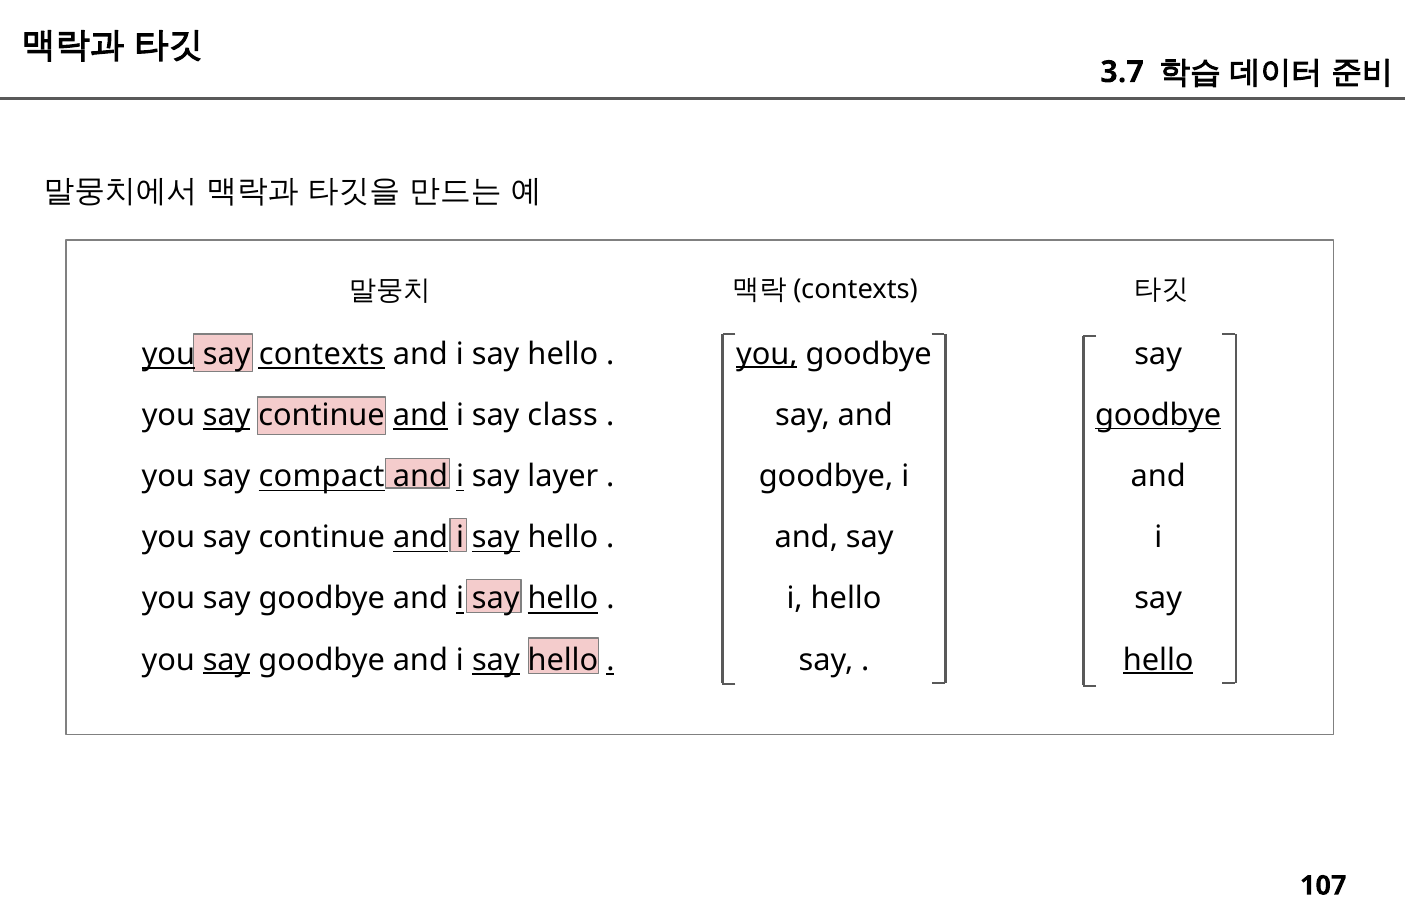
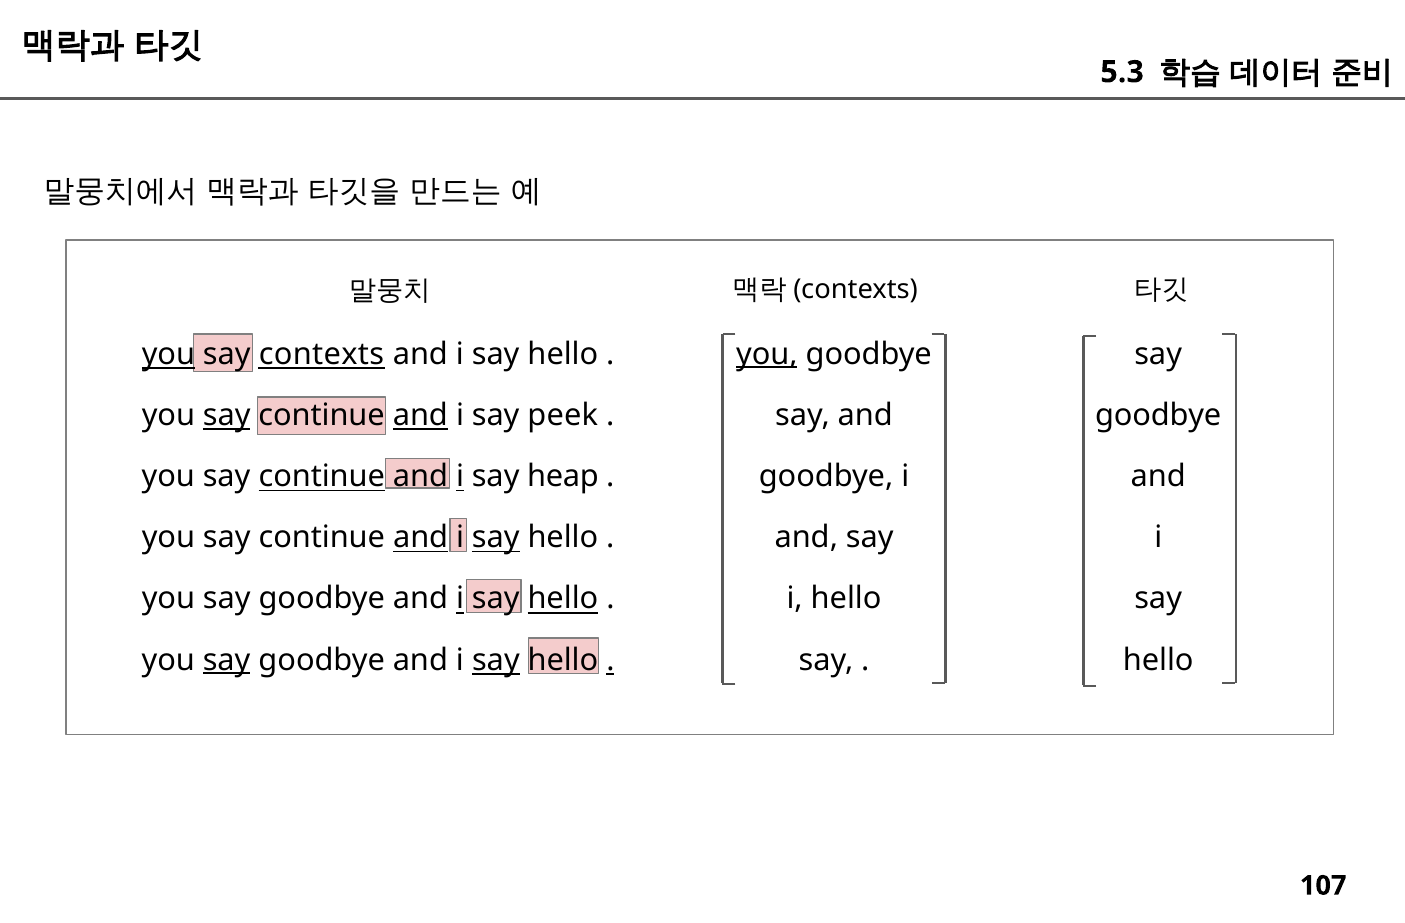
3.7: 3.7 -> 5.3 (1122, 72)
class: class -> peek (563, 415)
goodbye underline: present -> none (1158, 415)
compact: compact -> continue (322, 476)
layer: layer -> heap (563, 476)
hello underline: present -> none (1158, 660)
